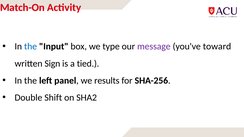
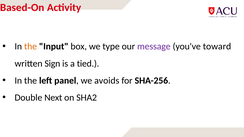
Match-On: Match-On -> Based-On (22, 8)
the colour: blue -> orange (31, 47)
results: results -> avoids (107, 81)
Shift: Shift -> Next (53, 98)
